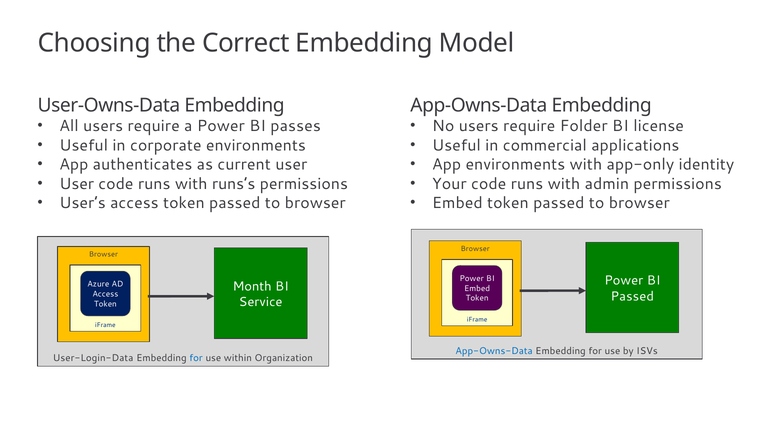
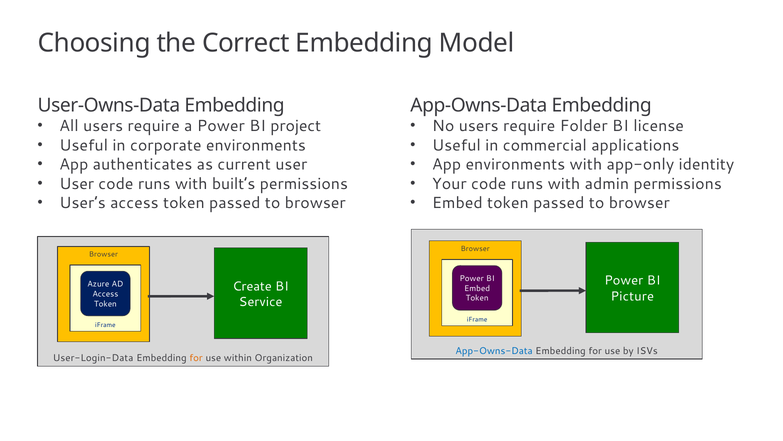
passes: passes -> project (296, 126)
runs’s: runs’s -> built’s (234, 184)
Month: Month -> Create (252, 286)
Passed: Passed -> Picture (632, 296)
for colour: blue -> orange (196, 358)
